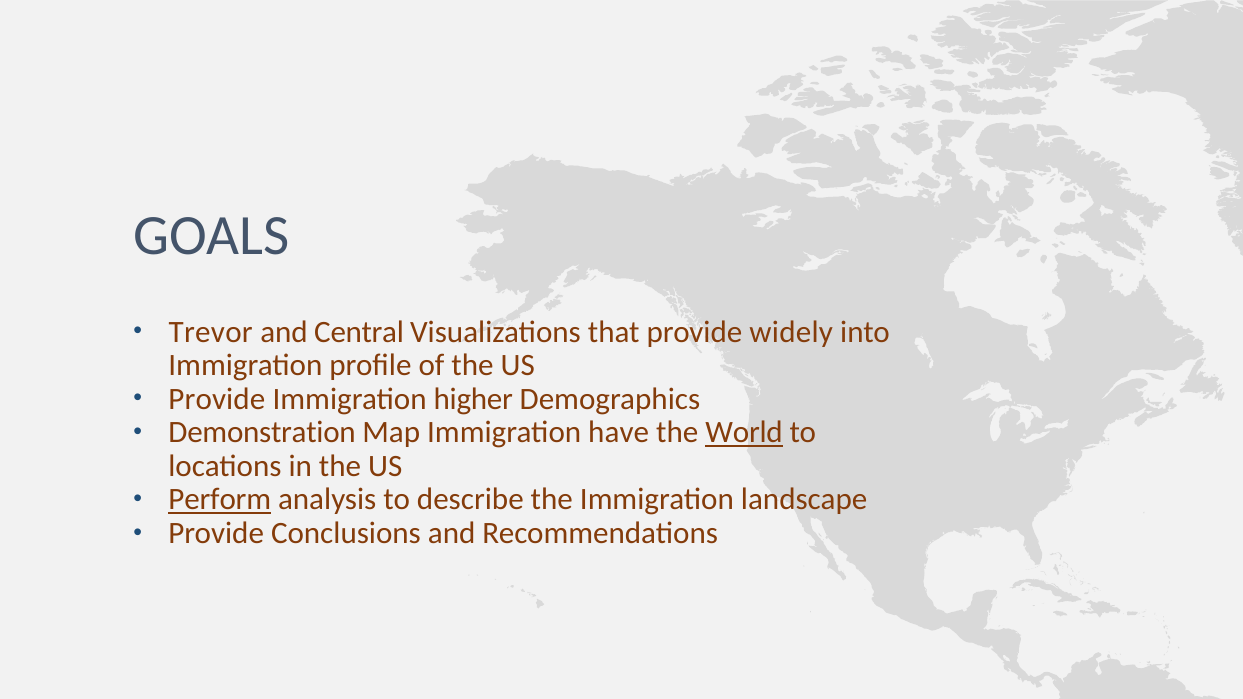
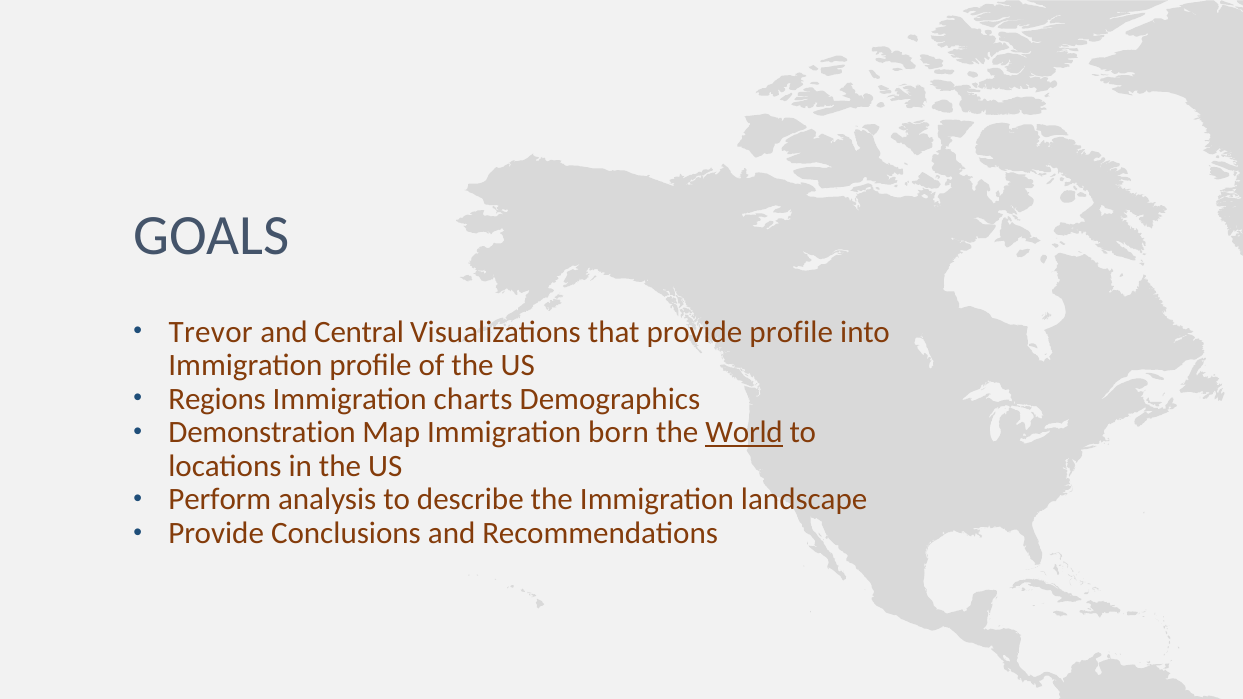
provide widely: widely -> profile (791, 332)
Provide: Provide -> Regions (217, 399)
higher: higher -> charts (473, 399)
have: have -> born (618, 433)
Perform underline: present -> none (220, 500)
